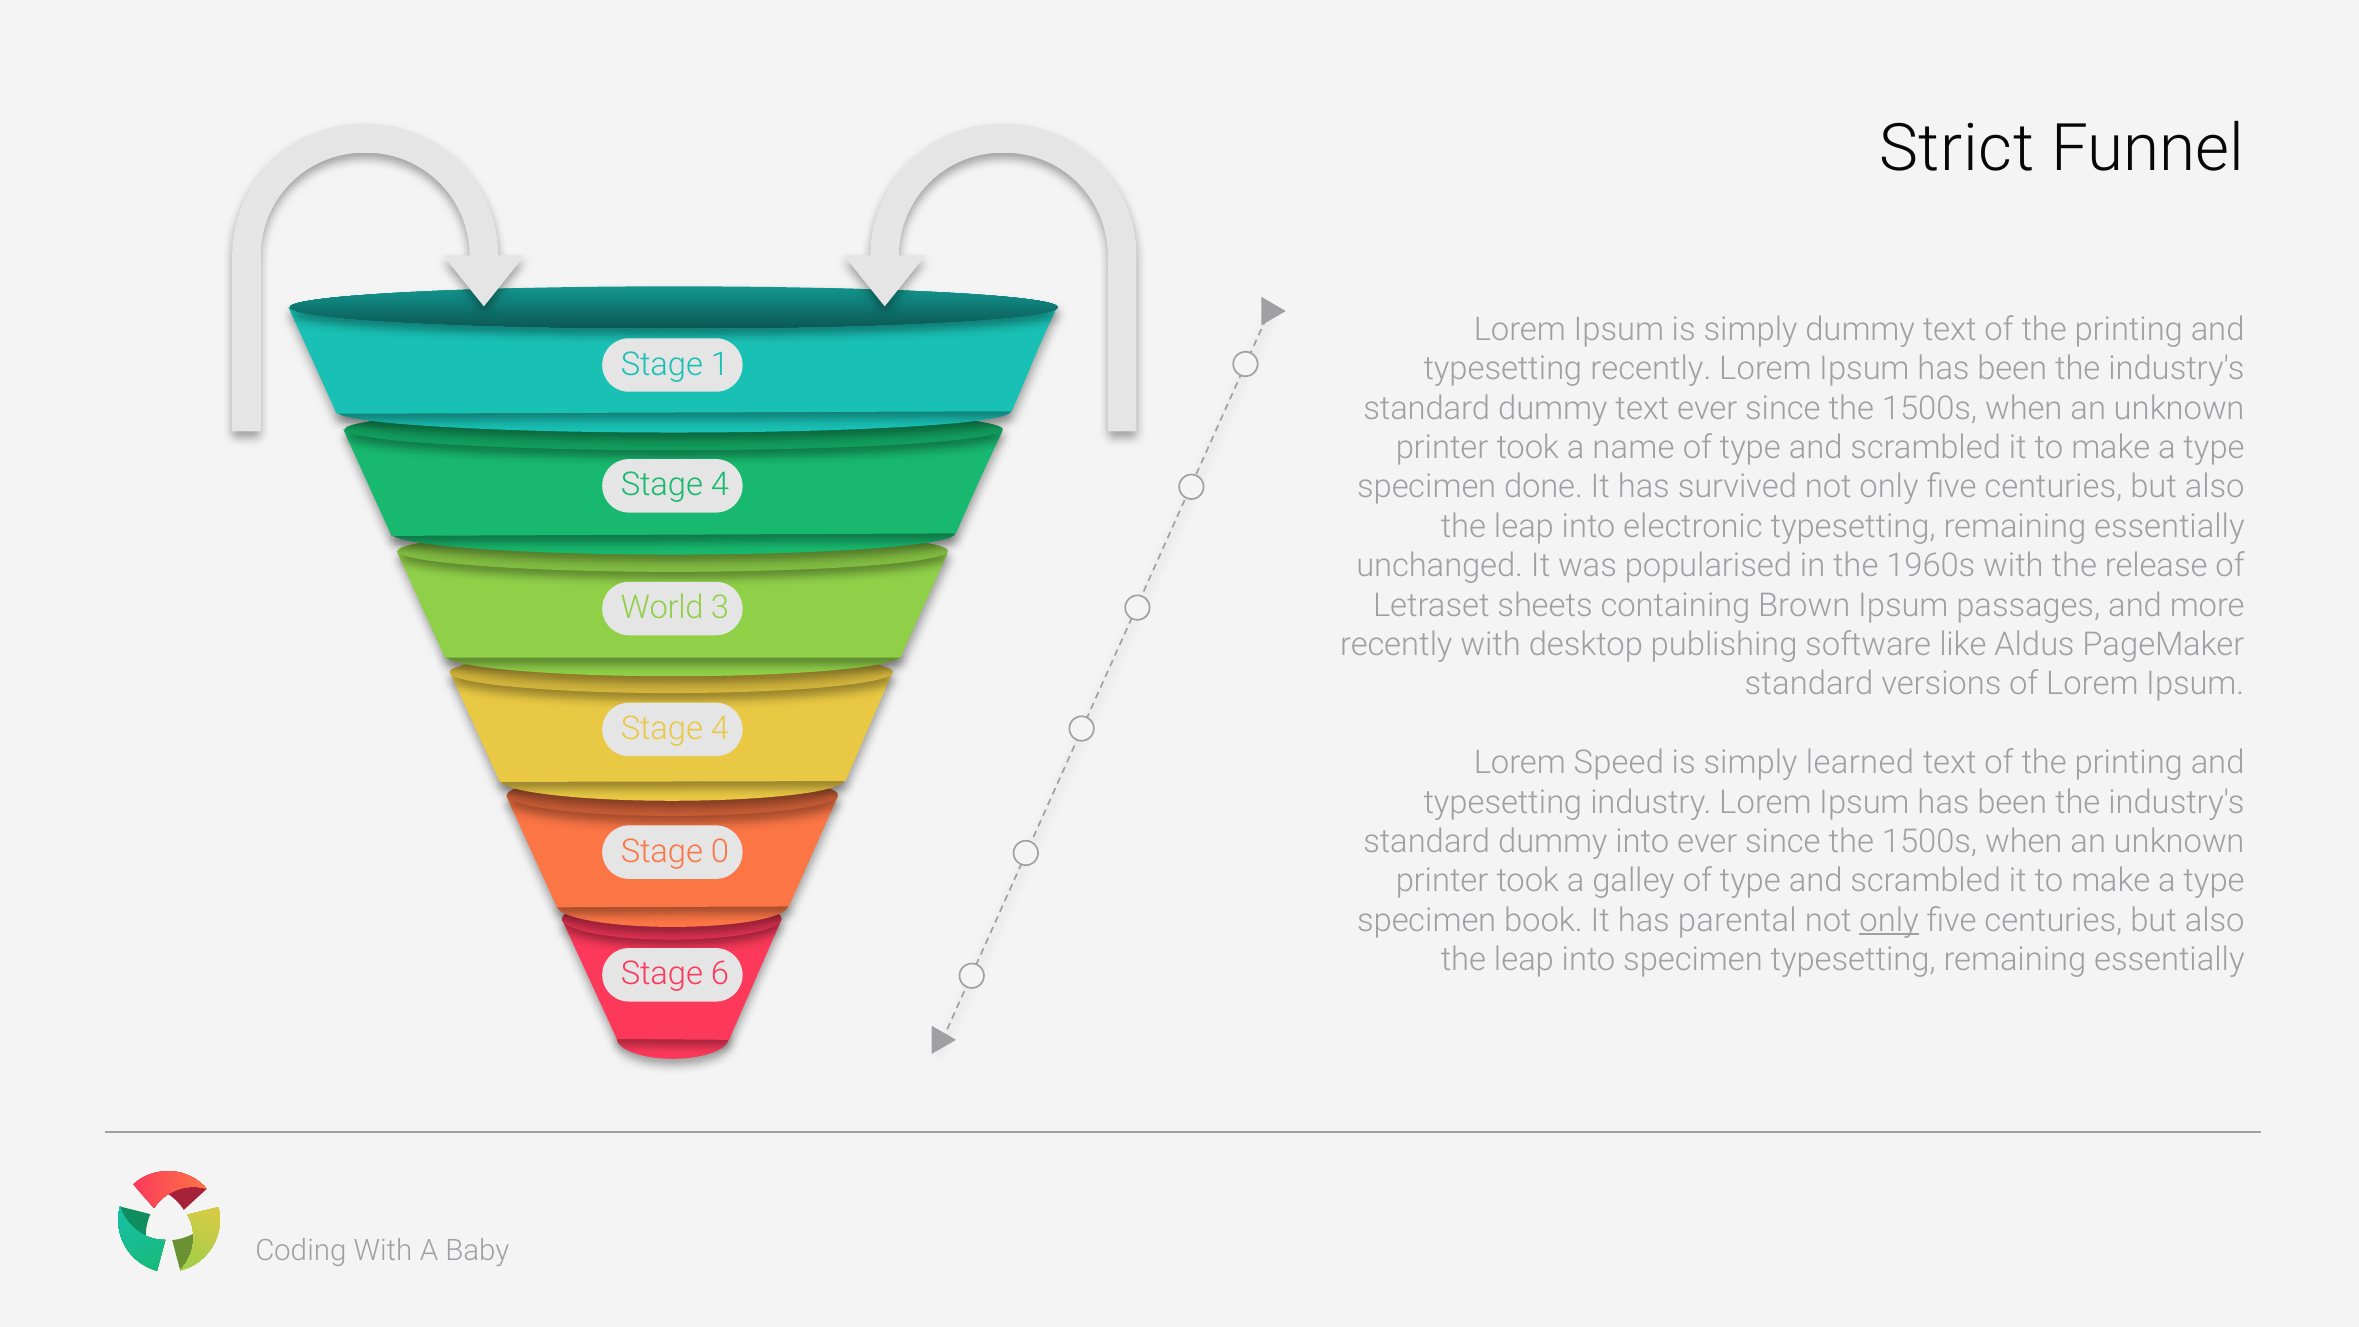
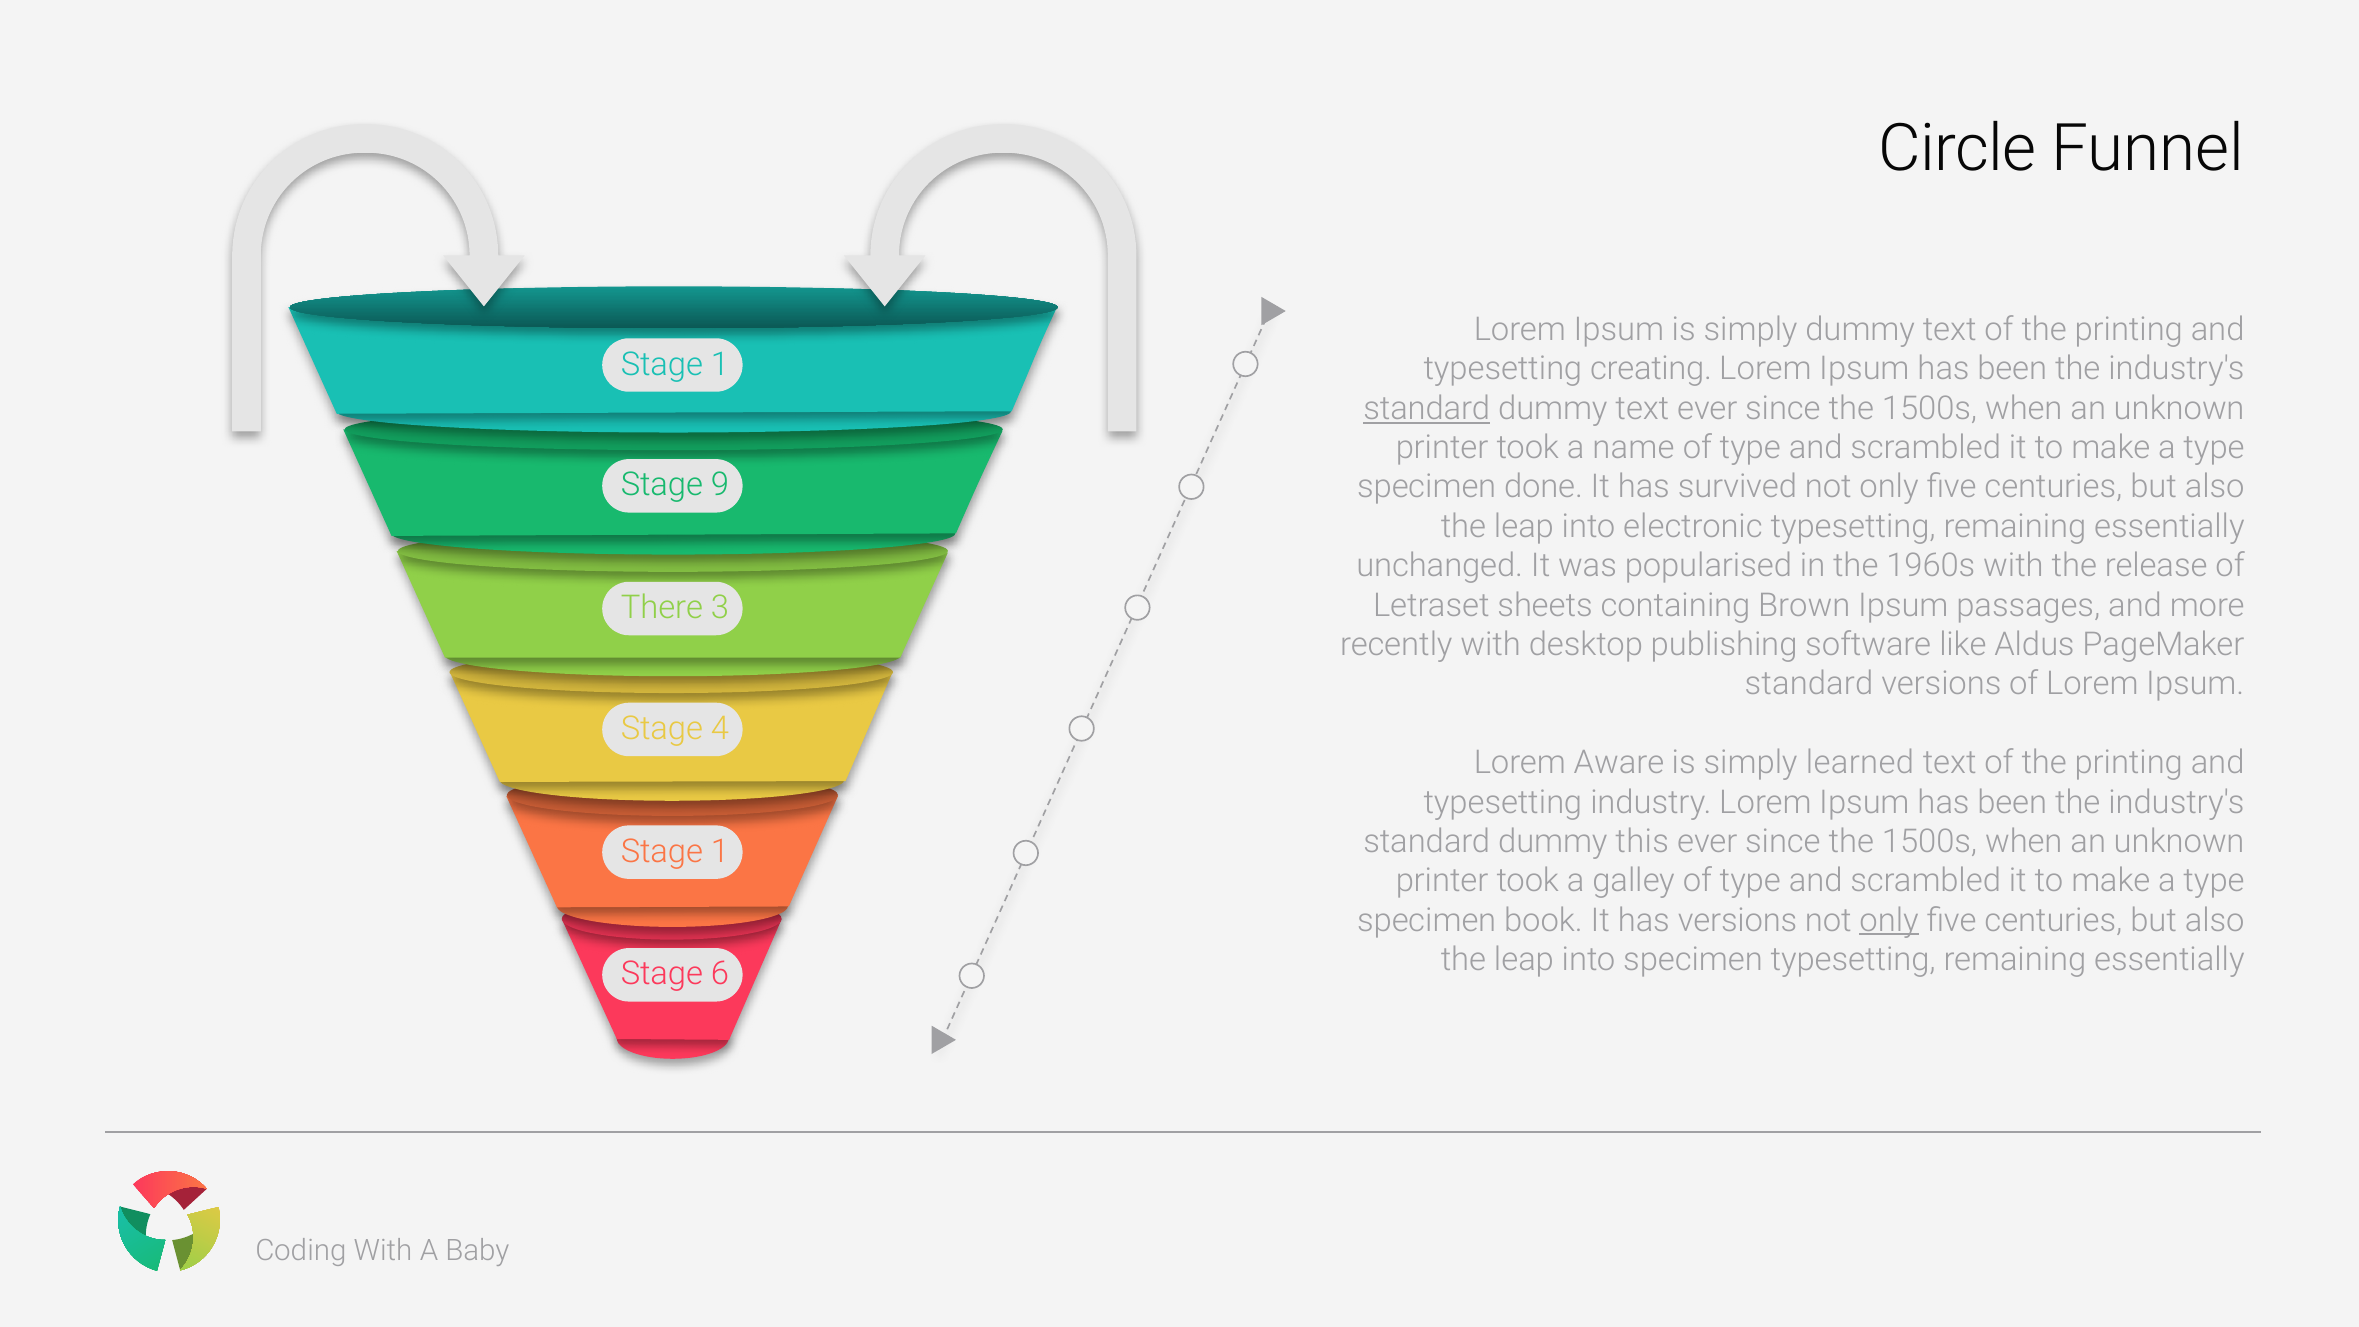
Strict: Strict -> Circle (1957, 149)
typesetting recently: recently -> creating (1651, 369)
standard underline: none -> present (1427, 408)
4: 4 -> 9 (720, 485)
World: World -> There (662, 608)
Speed: Speed -> Aware (1619, 763)
dummy into: into -> this (1642, 842)
0: 0 -> 1 (720, 851)
has parental: parental -> versions (1738, 920)
